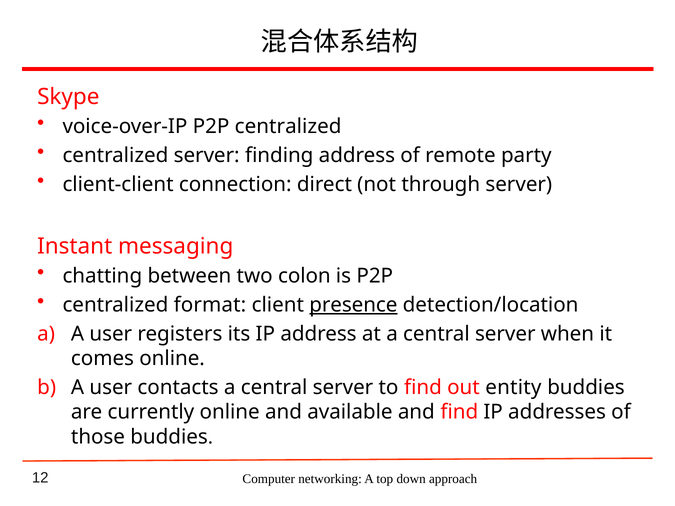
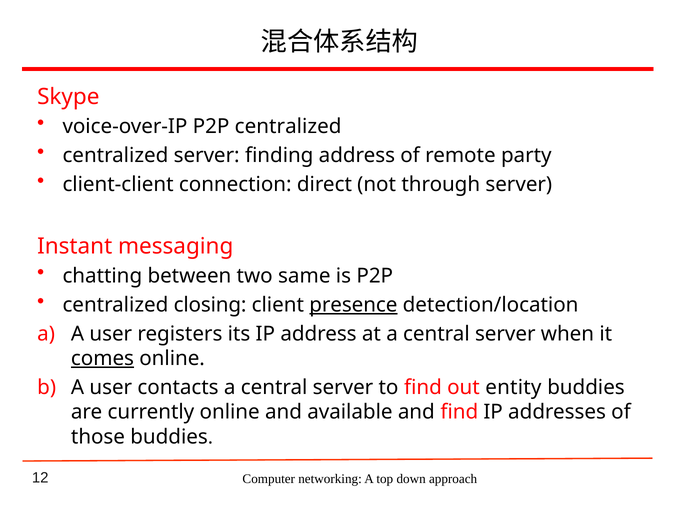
colon: colon -> same (304, 276)
format: format -> closing (210, 305)
comes underline: none -> present (102, 359)
